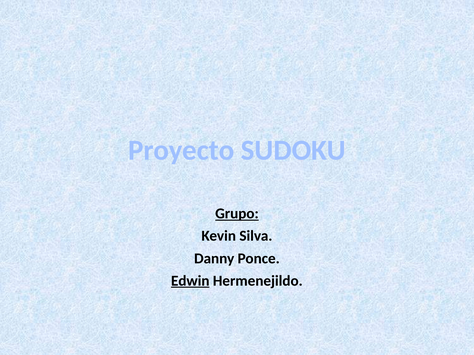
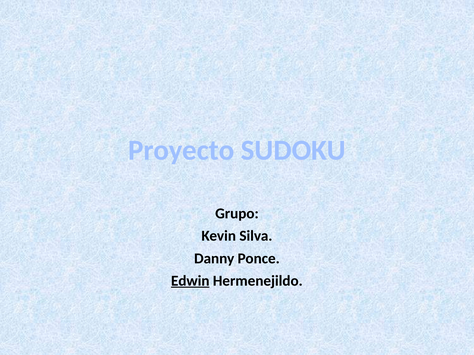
Grupo underline: present -> none (237, 214)
